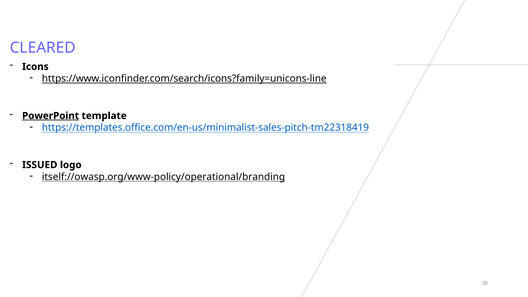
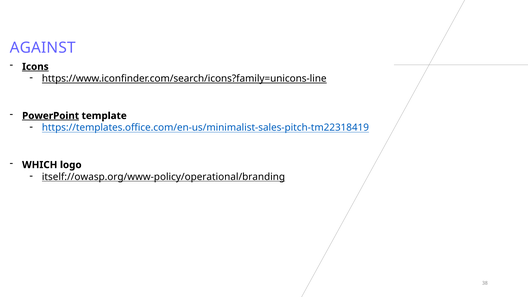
CLEARED: CLEARED -> AGAINST (43, 48)
Icons underline: none -> present (35, 67)
ISSUED: ISSUED -> WHICH (40, 165)
